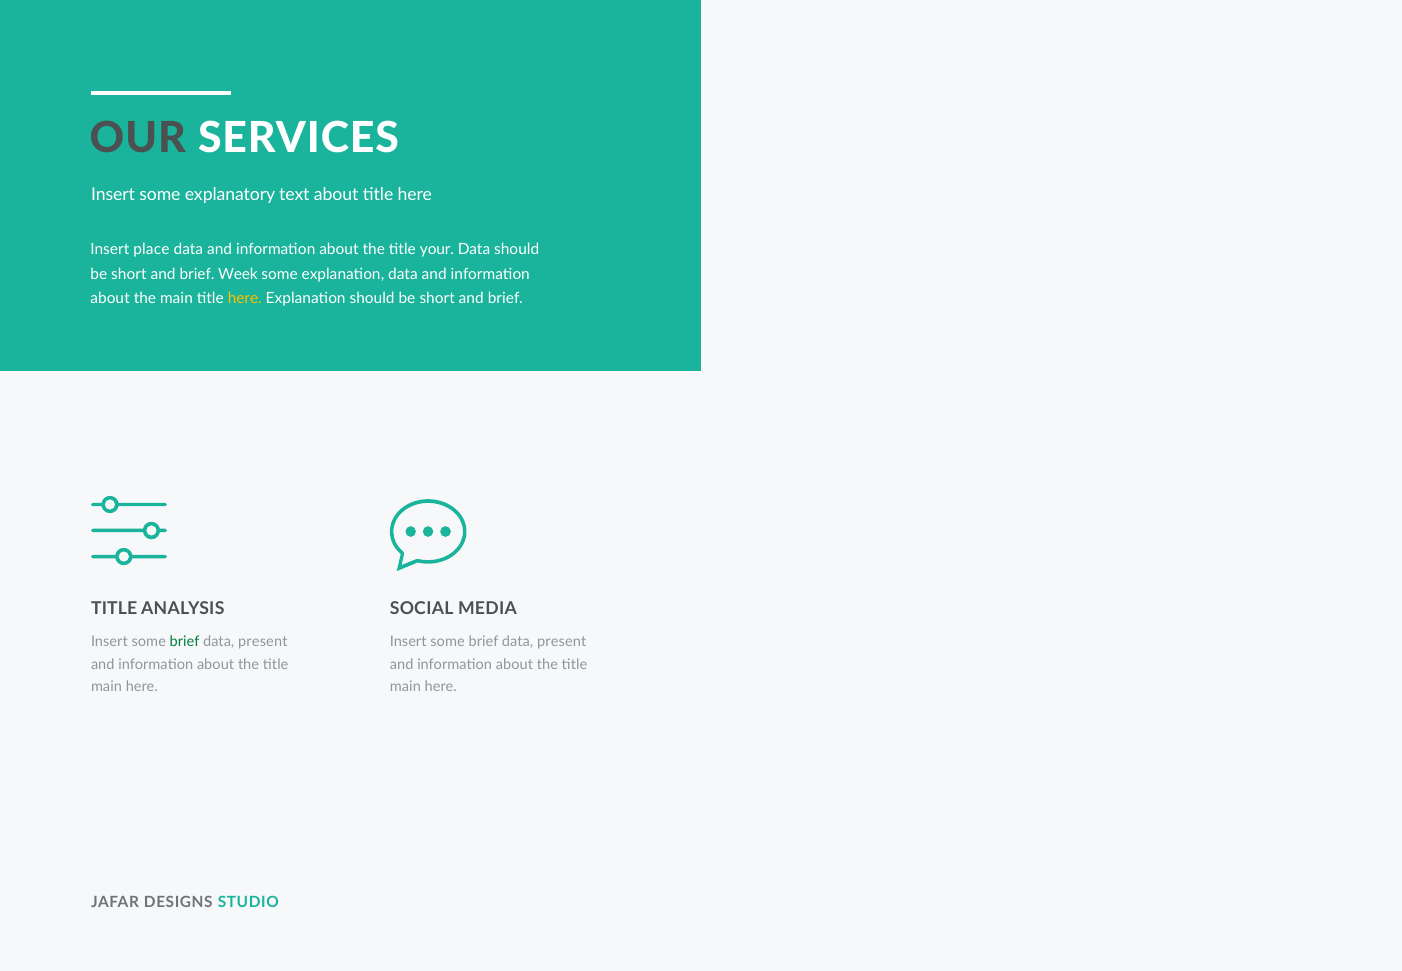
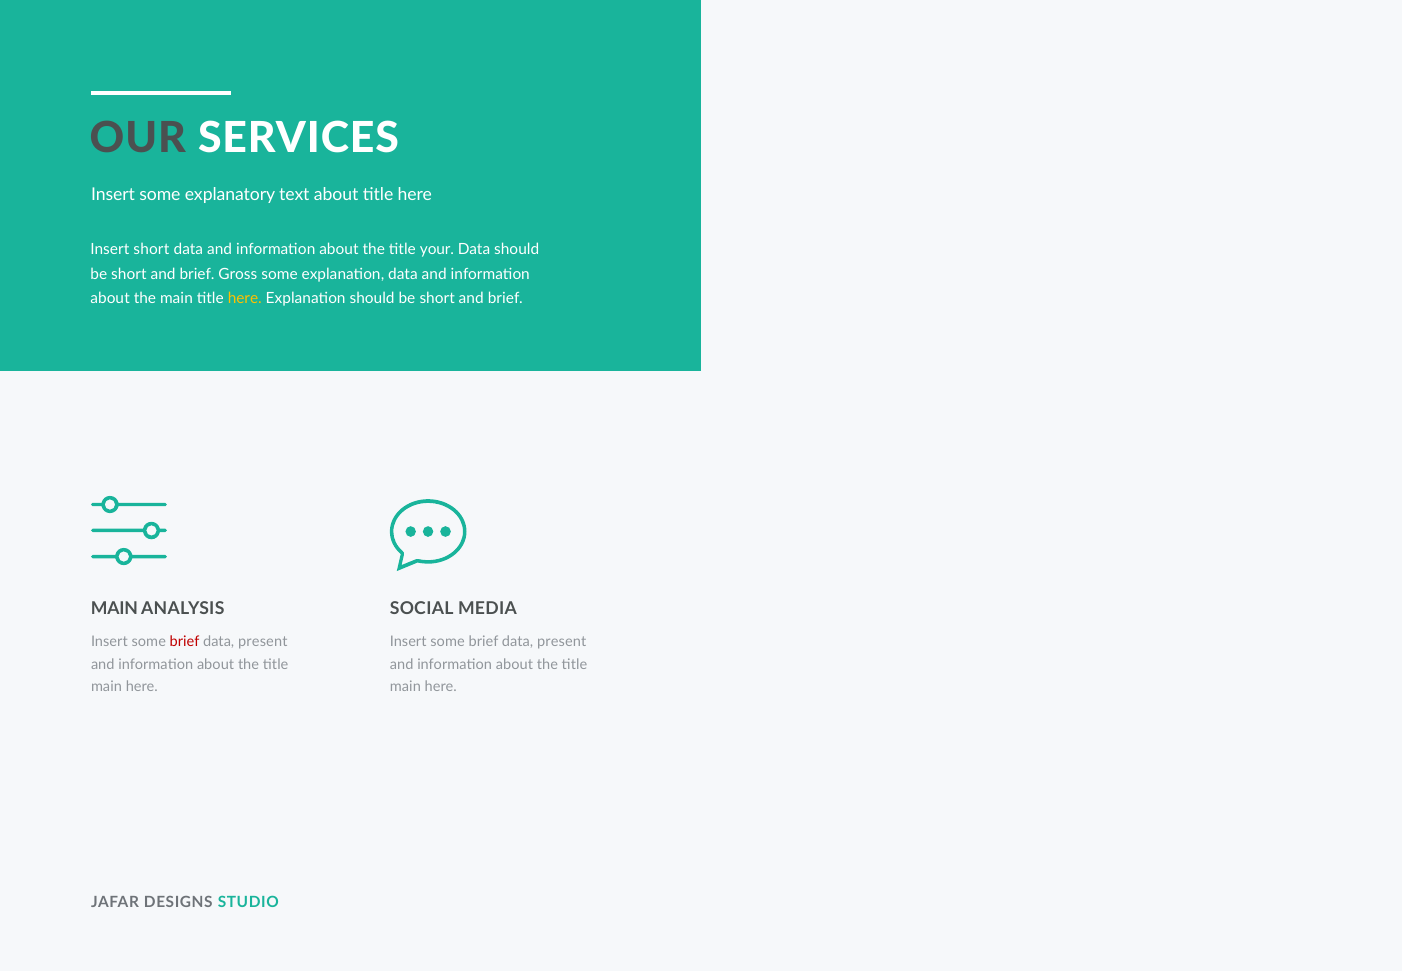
Insert place: place -> short (151, 250)
Week: Week -> Gross (238, 274)
TITLE: TITLE -> MAIN (114, 608)
brief colour: green -> red (185, 641)
